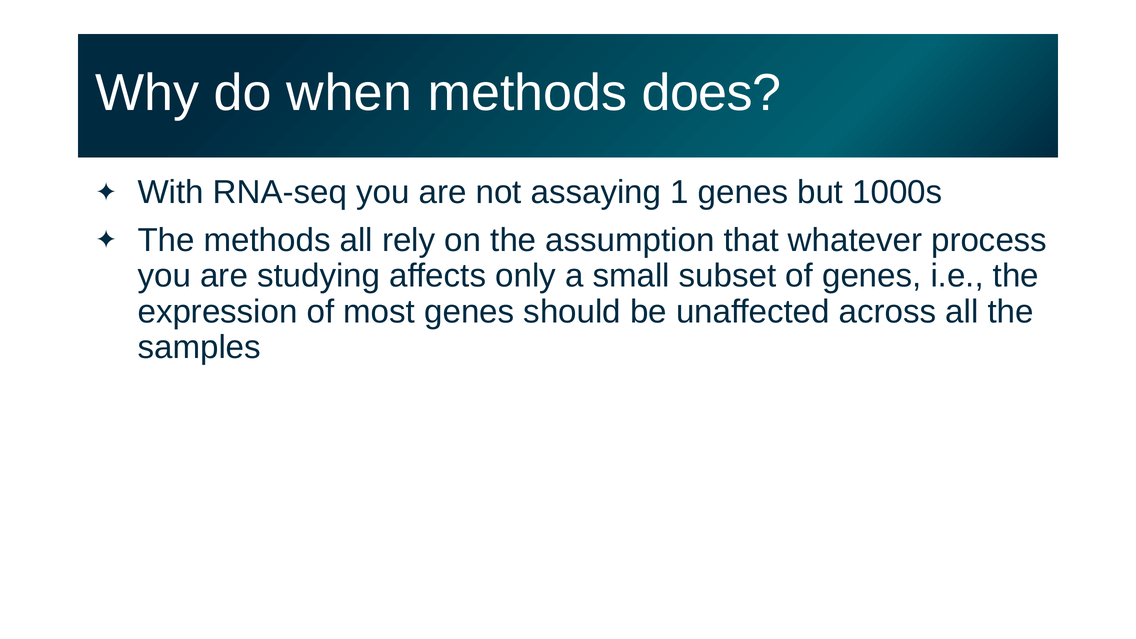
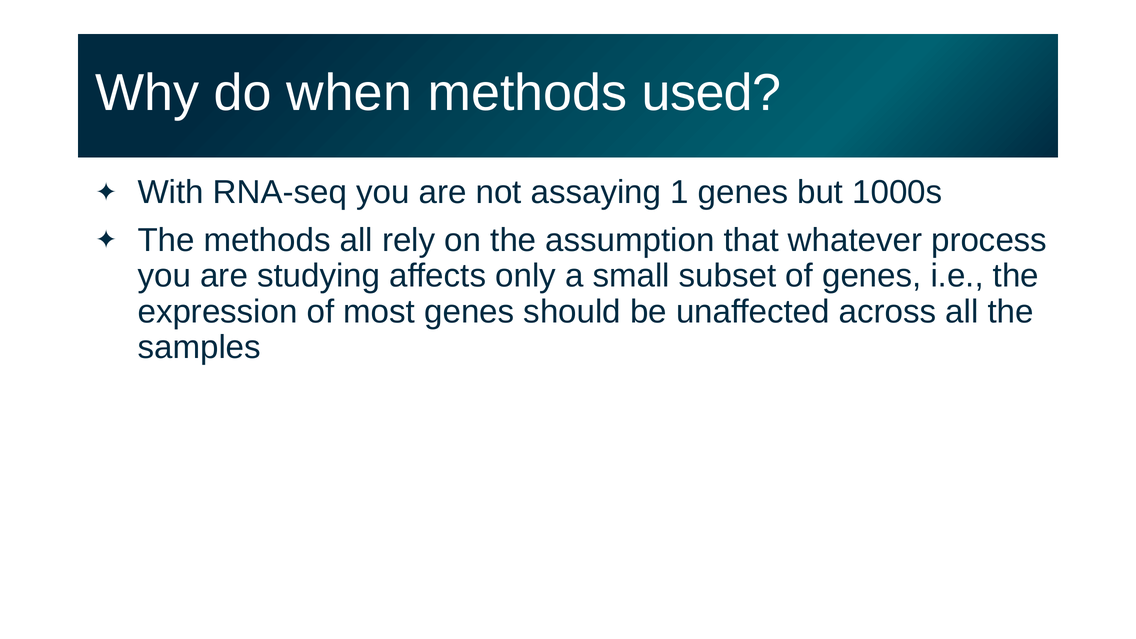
does: does -> used (711, 93)
